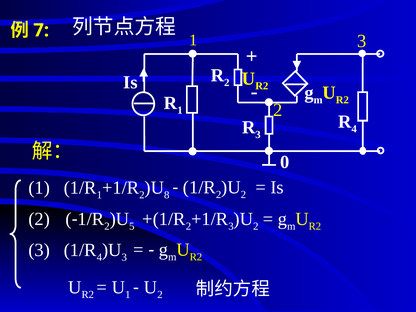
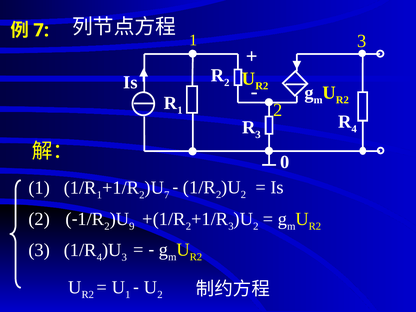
8: 8 -> 7 (167, 195)
5: 5 -> 9 (132, 226)
